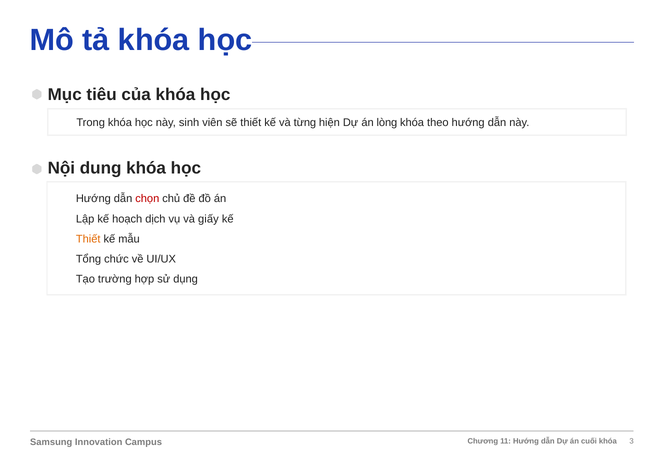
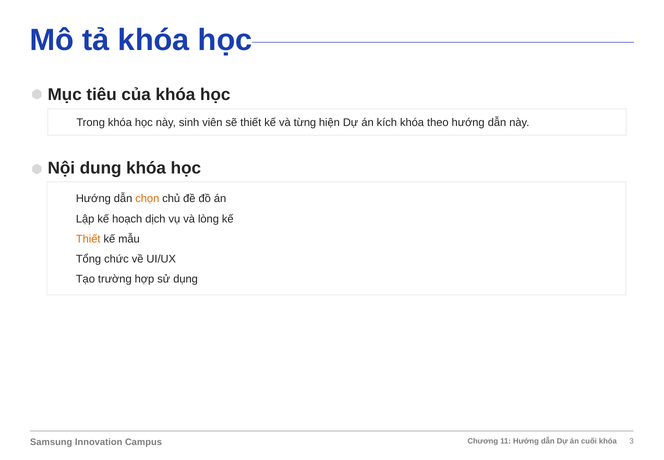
lòng: lòng -> kích (387, 123)
chọn colour: red -> orange (147, 199)
giấy: giấy -> lòng (208, 219)
